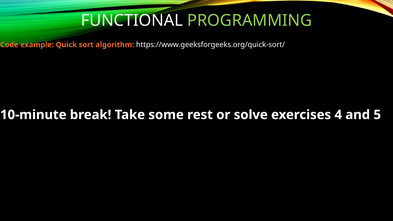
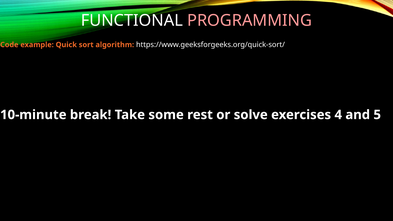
PROGRAMMING colour: light green -> pink (250, 21)
